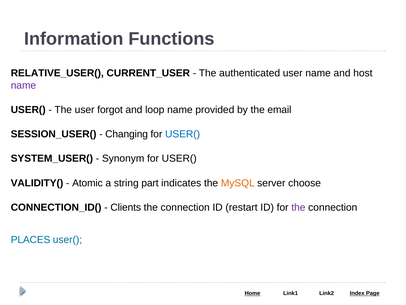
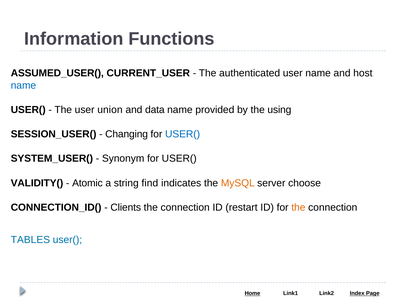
RELATIVE_USER(: RELATIVE_USER( -> ASSUMED_USER( (57, 73)
name colour: purple -> blue (23, 85)
forgot: forgot -> union (110, 110)
loop: loop -> data (155, 110)
email: email -> using (279, 110)
part: part -> find (150, 183)
the colour: purple -> orange (298, 207)
PLACES: PLACES -> TABLES (30, 239)
